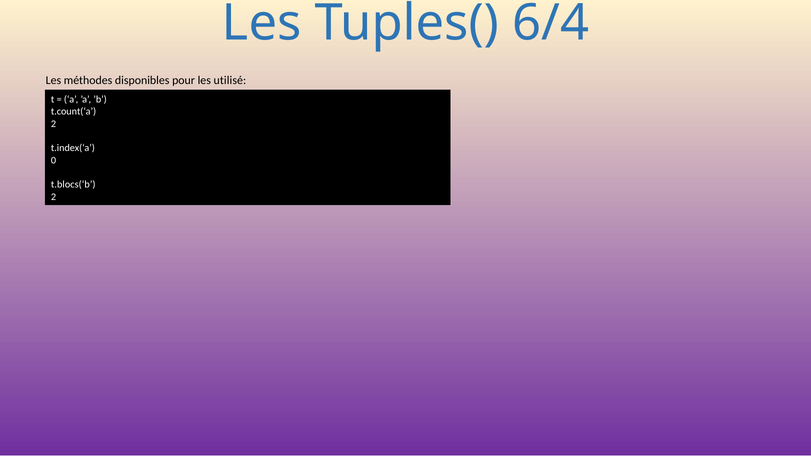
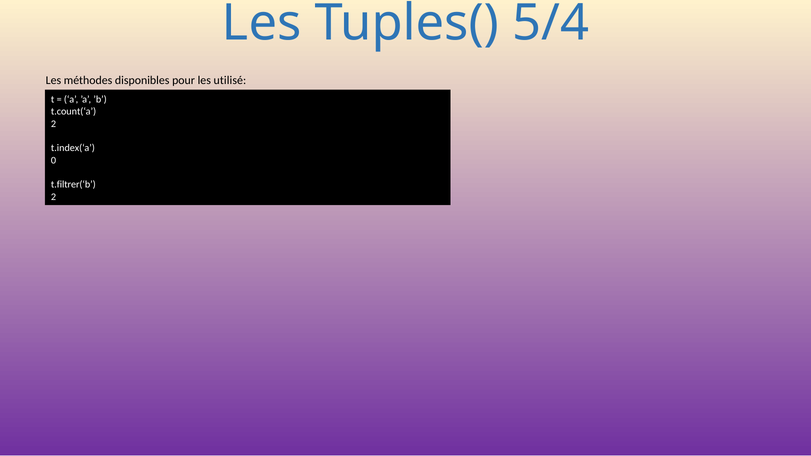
6/4: 6/4 -> 5/4 (551, 23)
t.blocs(‘b: t.blocs(‘b -> t.filtrer(‘b (73, 185)
